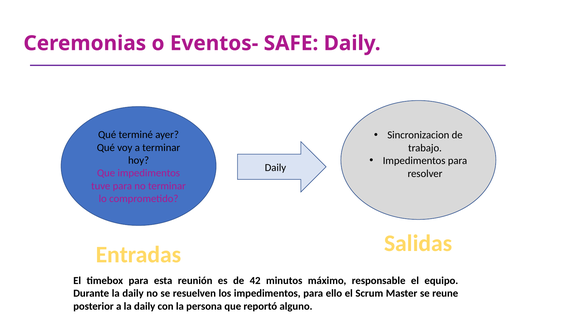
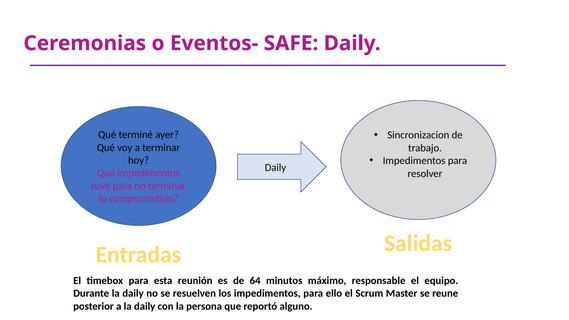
42: 42 -> 64 (255, 281)
